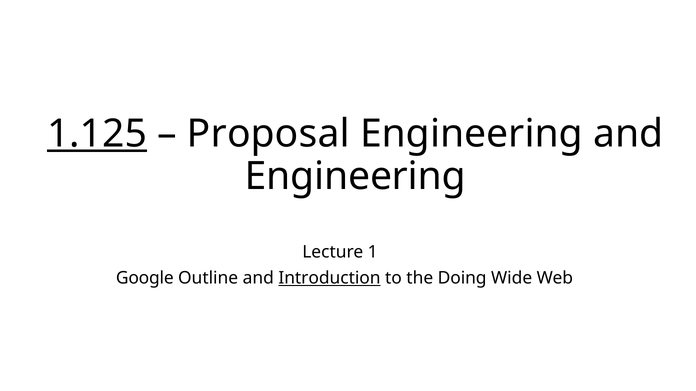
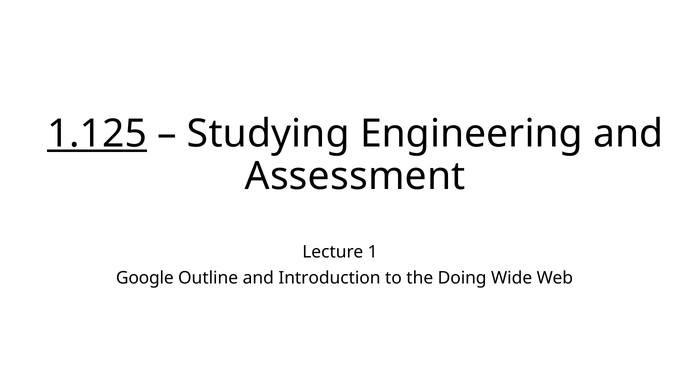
Proposal: Proposal -> Studying (268, 134)
Engineering: Engineering -> Assessment (355, 176)
Introduction underline: present -> none (329, 279)
